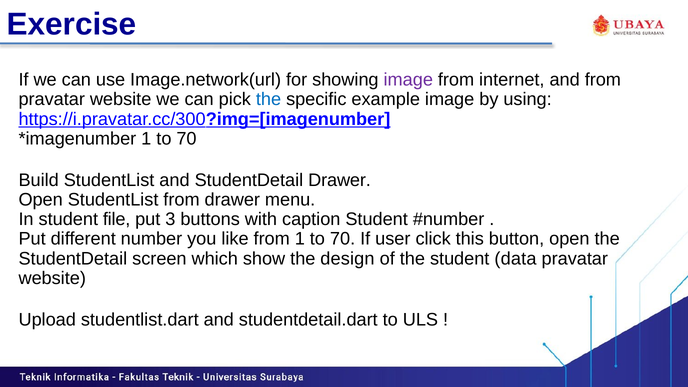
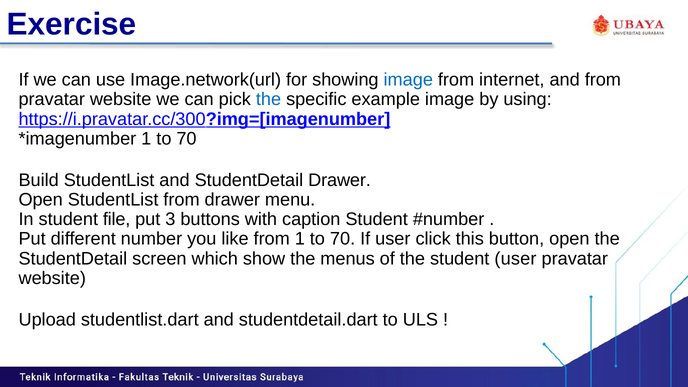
image colour: purple -> blue (408, 80)
design: design -> menus (348, 259)
student data: data -> user (515, 259)
